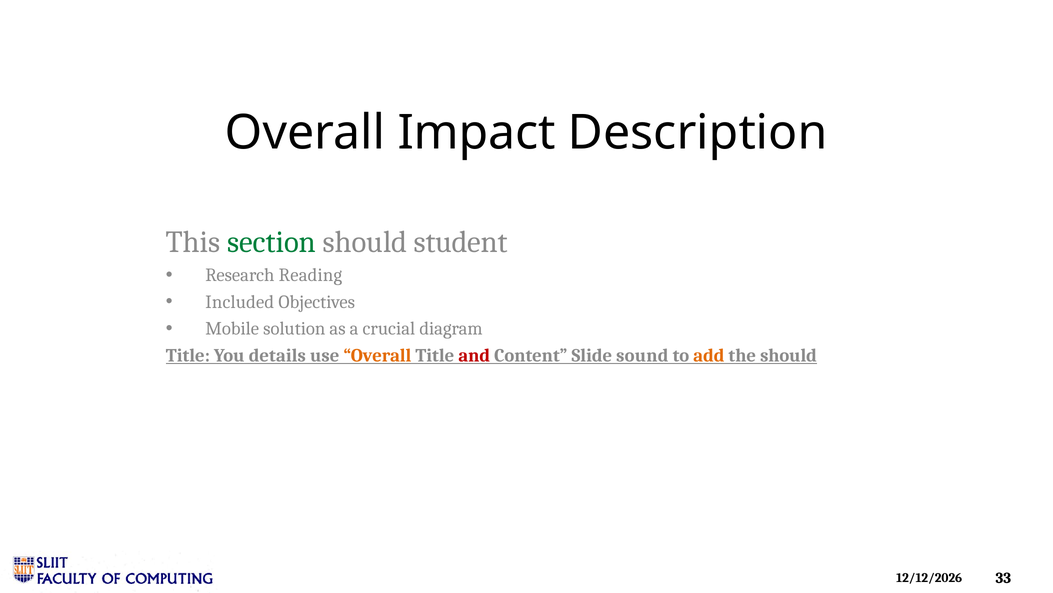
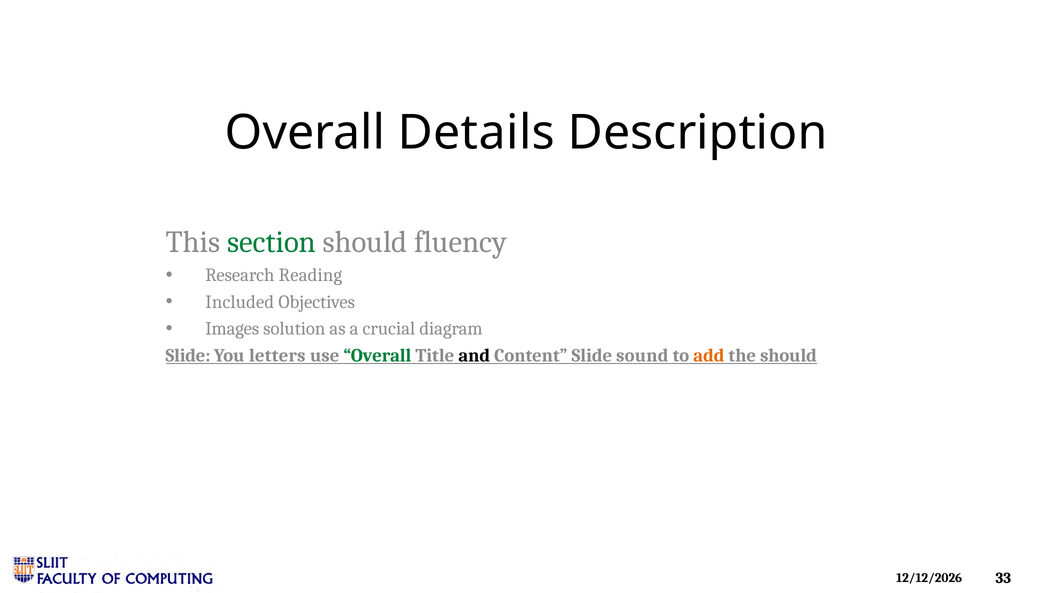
Impact: Impact -> Details (476, 133)
student: student -> fluency (461, 242)
Mobile: Mobile -> Images (232, 328)
Title: Title -> Slide (188, 355)
details: details -> letters (277, 355)
Overall colour: orange -> green (377, 355)
and colour: red -> black (474, 355)
